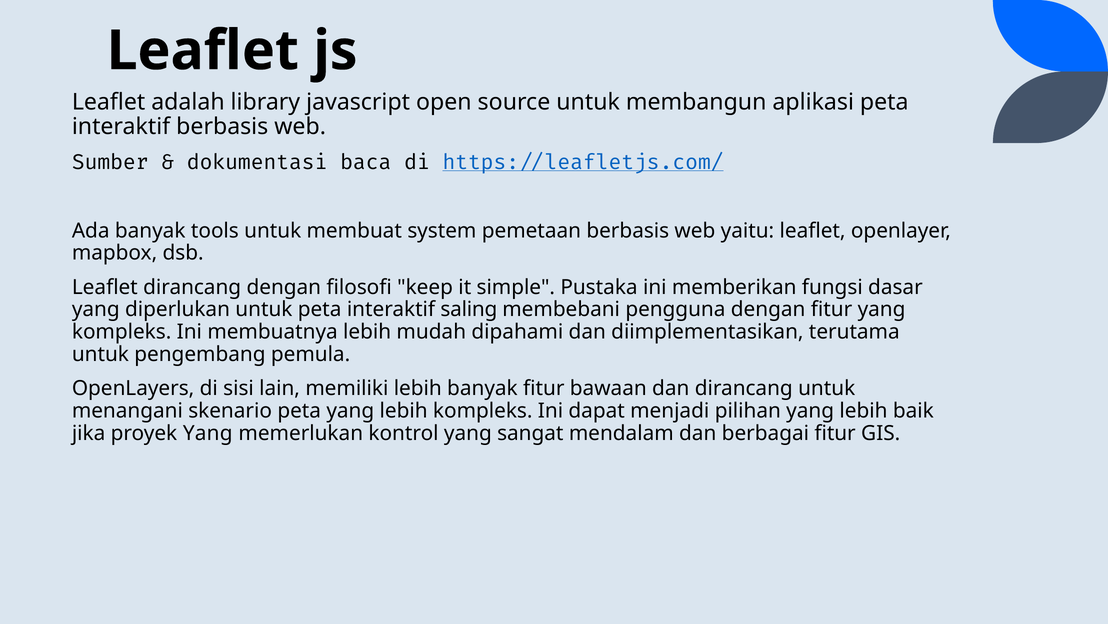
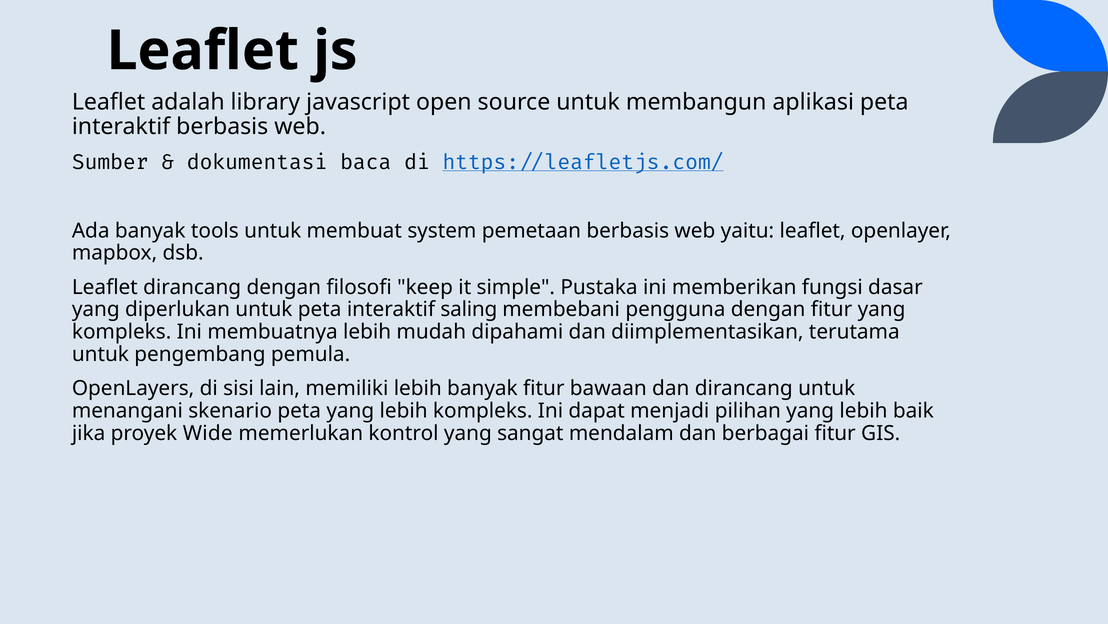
proyek Yang: Yang -> Wide (208, 433)
